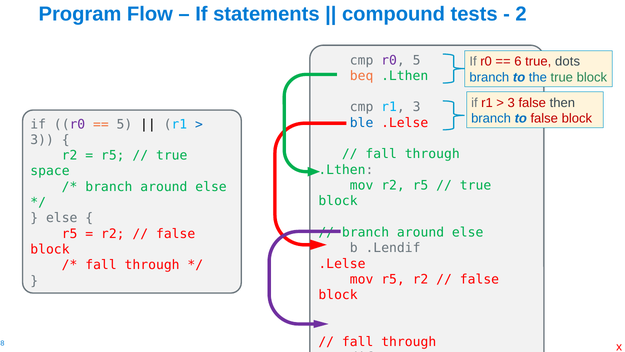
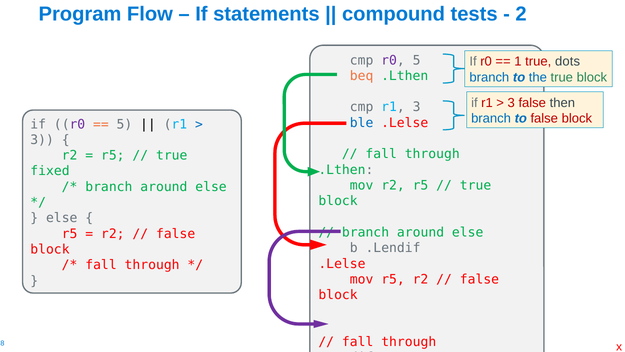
6: 6 -> 1 (518, 62)
space: space -> fixed (50, 171)
